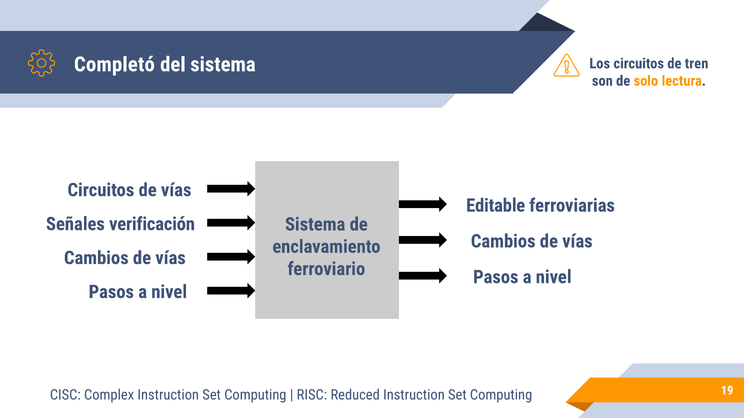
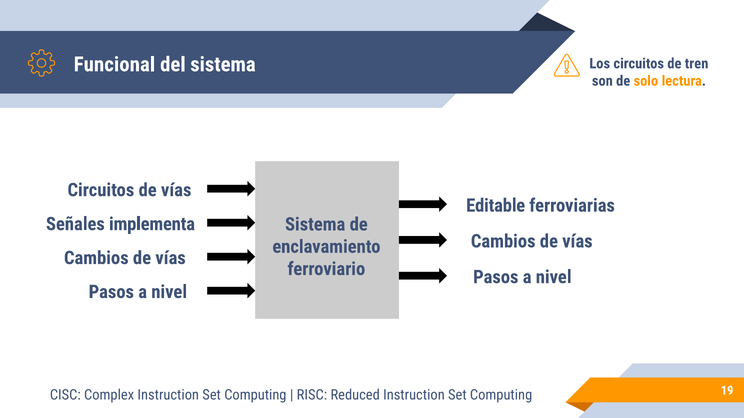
Completó: Completó -> Funcional (114, 65)
verificación: verificación -> implementa (152, 224)
